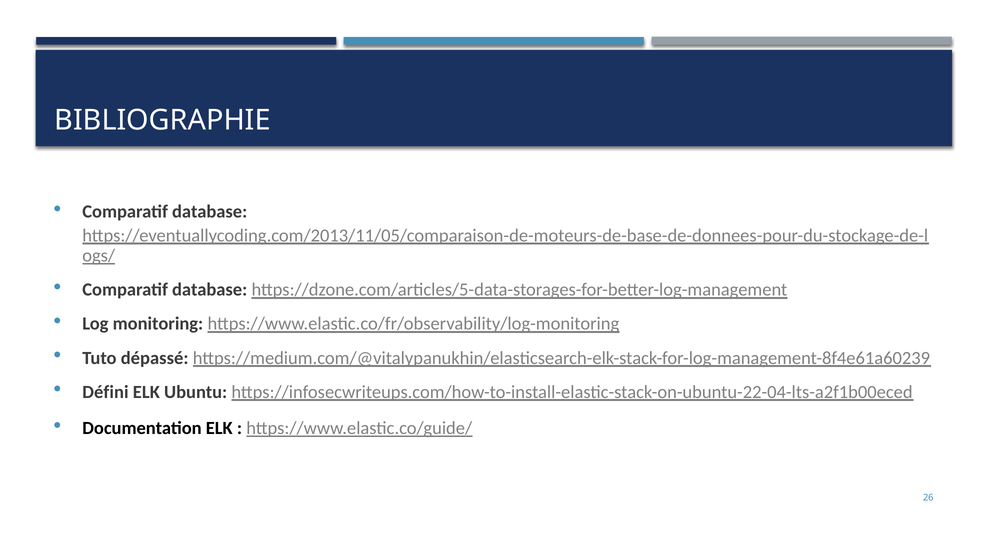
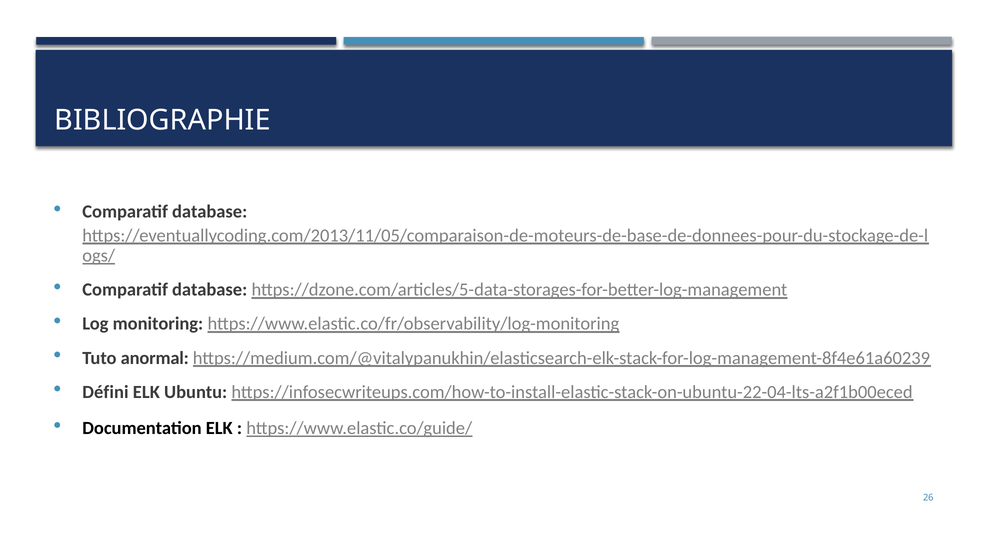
dépassé: dépassé -> anormal (155, 358)
